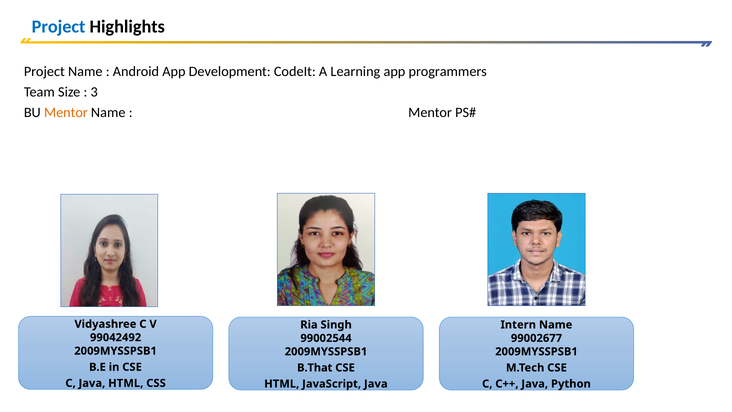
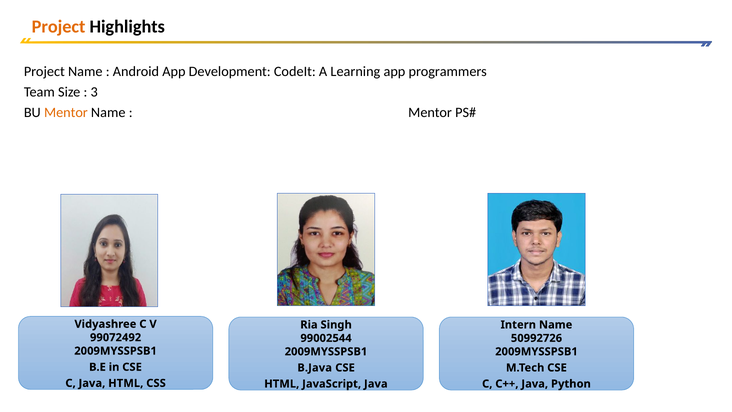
Project colour: blue -> orange (59, 27)
99042492: 99042492 -> 99072492 (116, 337)
99002677: 99002677 -> 50992726 (536, 338)
B.That: B.That -> B.Java (315, 368)
